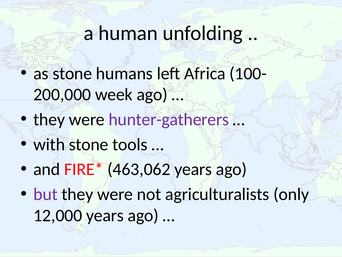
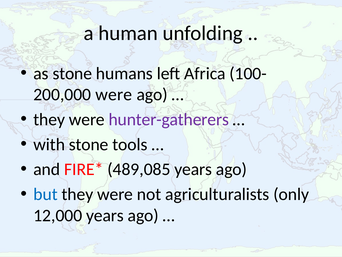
week: week -> were (114, 94)
463,062: 463,062 -> 489,085 (139, 169)
but colour: purple -> blue (45, 194)
